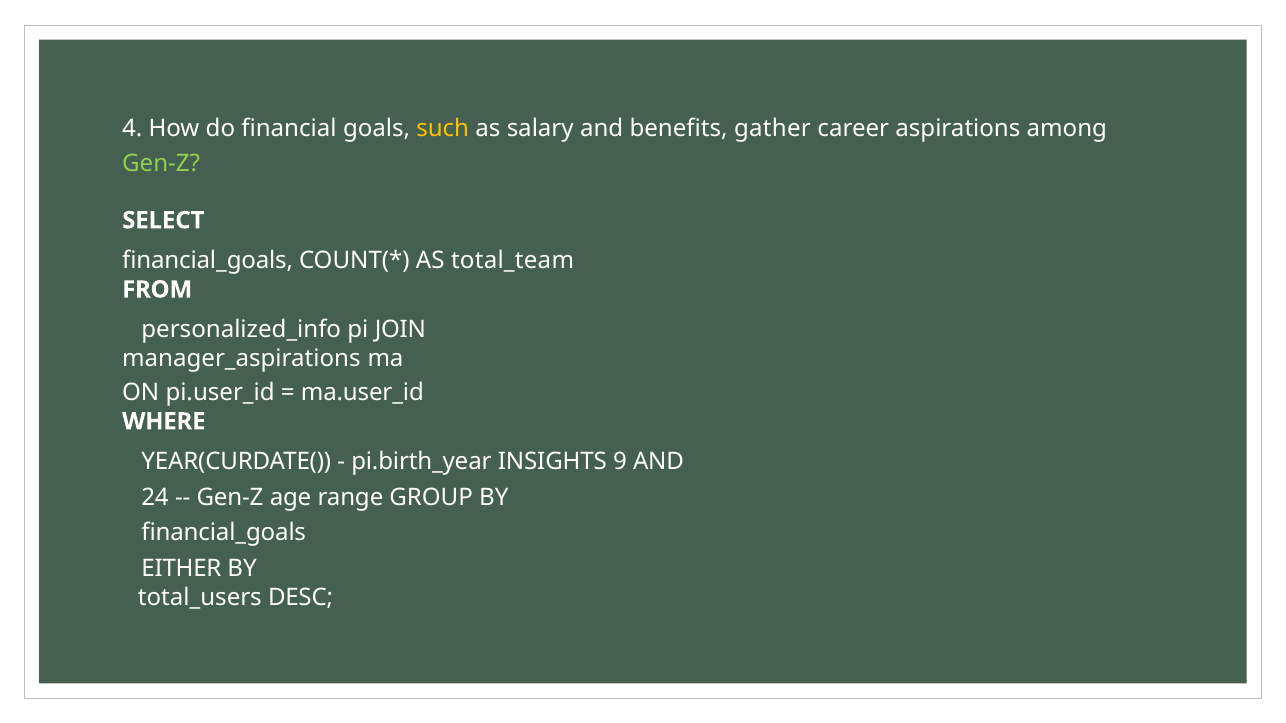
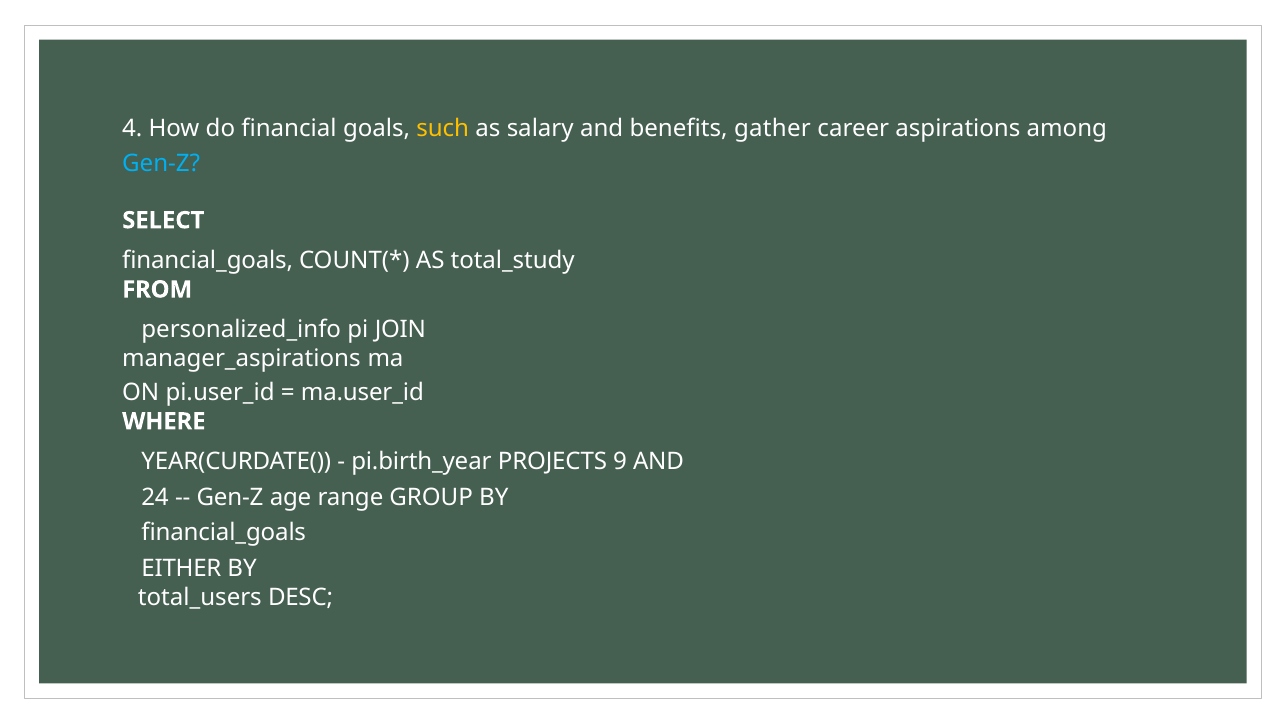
Gen-Z colour: light green -> light blue (161, 164)
total_team: total_team -> total_study (513, 261)
INSIGHTS: INSIGHTS -> PROJECTS (552, 462)
